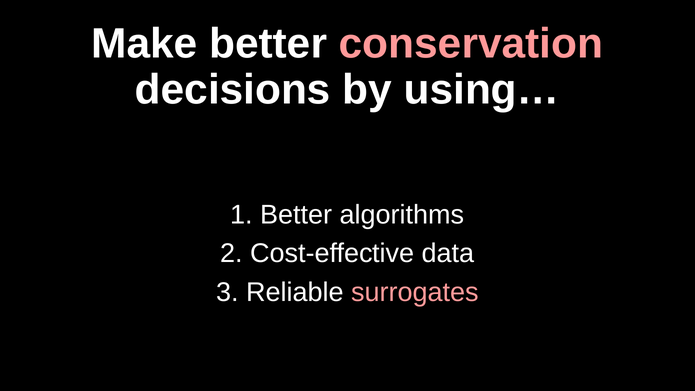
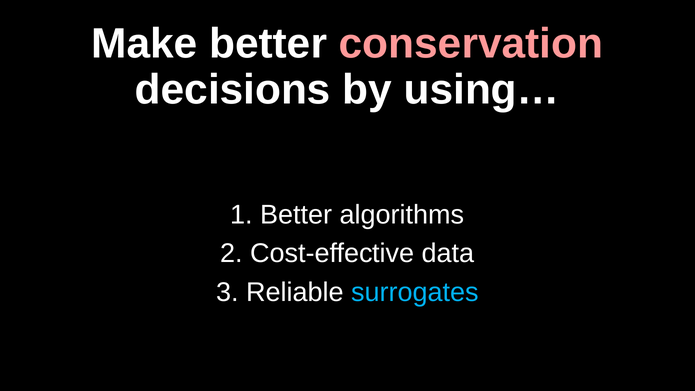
surrogates colour: pink -> light blue (415, 292)
